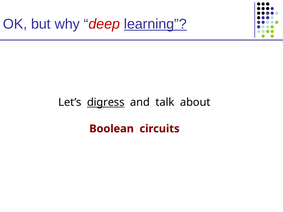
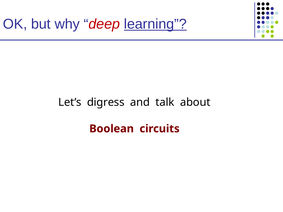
digress underline: present -> none (106, 102)
